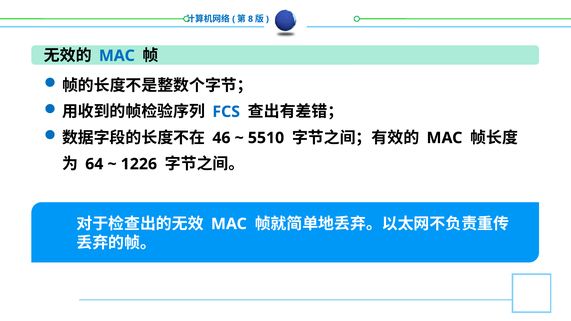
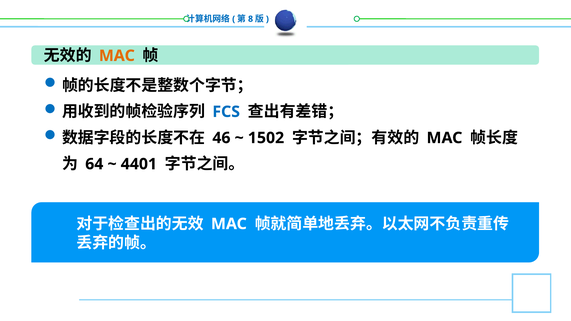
MAC colour: blue -> orange (117, 56)
5510: 5510 -> 1502 (266, 138)
1226: 1226 -> 4401 (139, 164)
